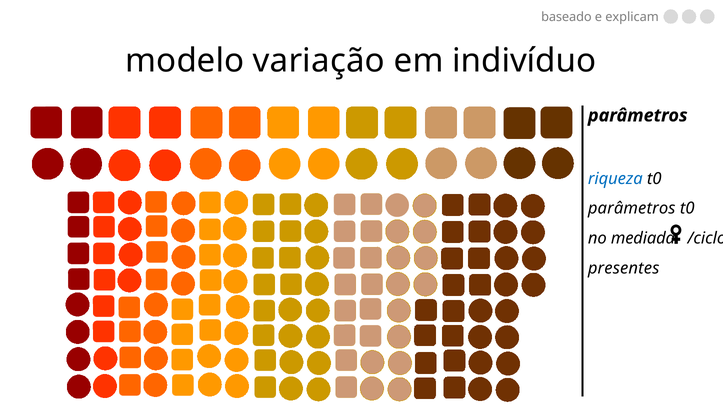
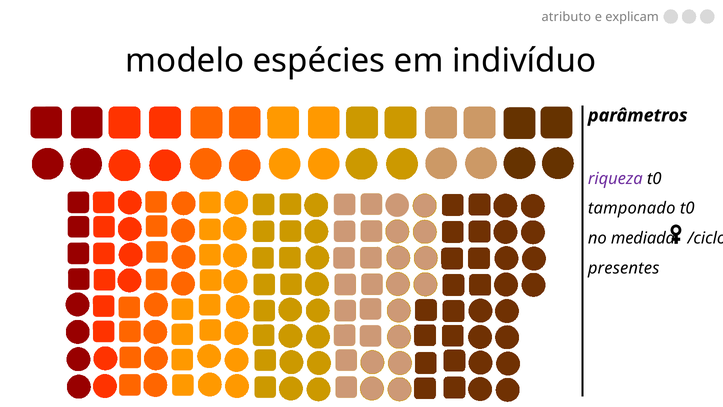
baseado: baseado -> atributo (566, 17)
variação: variação -> espécies (319, 61)
riqueza colour: blue -> purple (615, 179)
parâmetros: parâmetros -> tamponado (632, 208)
